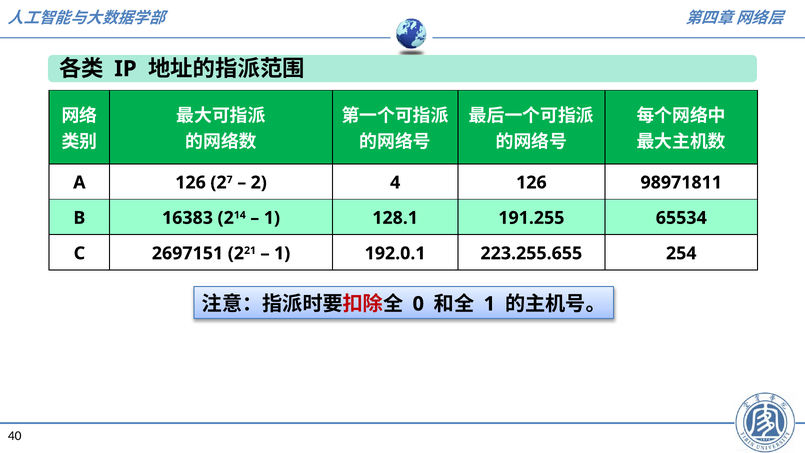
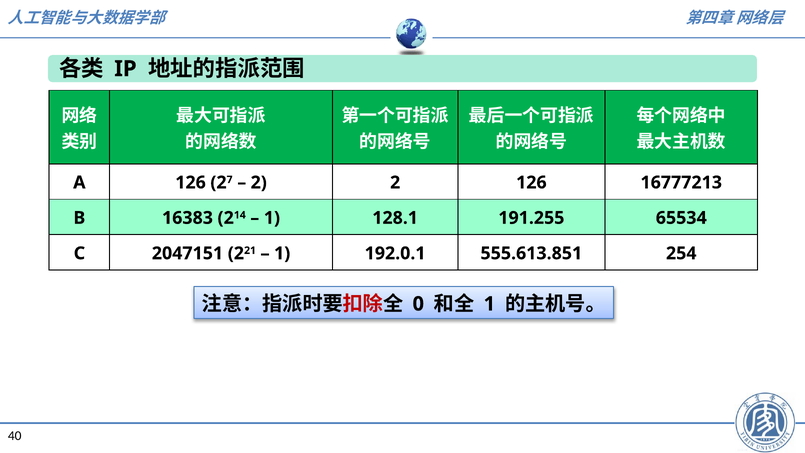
2 4: 4 -> 2 (395, 182)
98971811: 98971811 -> 16777213 (681, 182)
2697151: 2697151 -> 2047151 (187, 253)
223.255.655: 223.255.655 -> 555.613.851 (531, 253)
